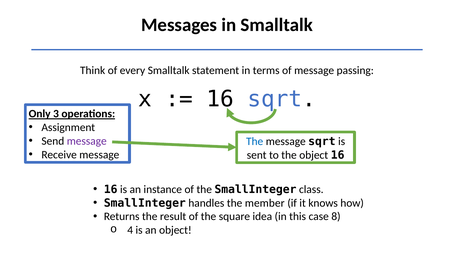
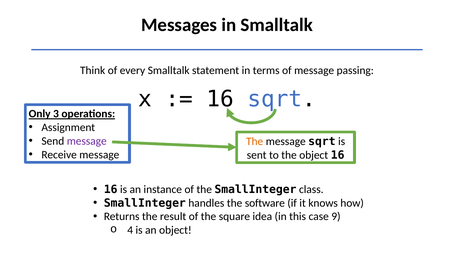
The colour: blue -> orange (255, 142)
member: member -> software (265, 203)
8: 8 -> 9 (336, 217)
